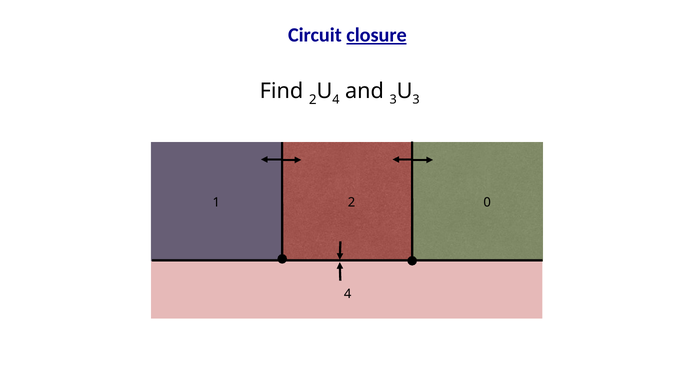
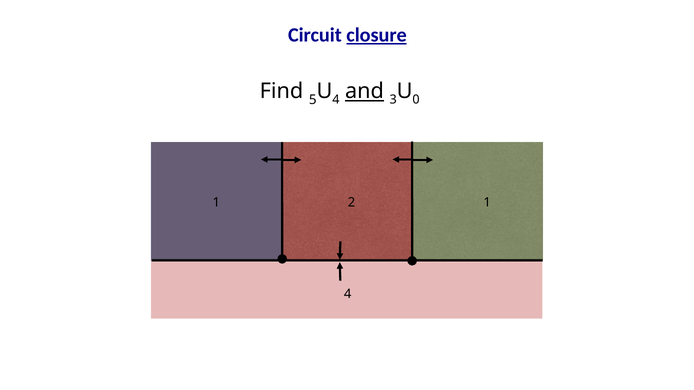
Find 2: 2 -> 5 (313, 100)
and underline: none -> present (365, 91)
3: 3 -> 0 (416, 100)
2 0: 0 -> 1 (487, 203)
